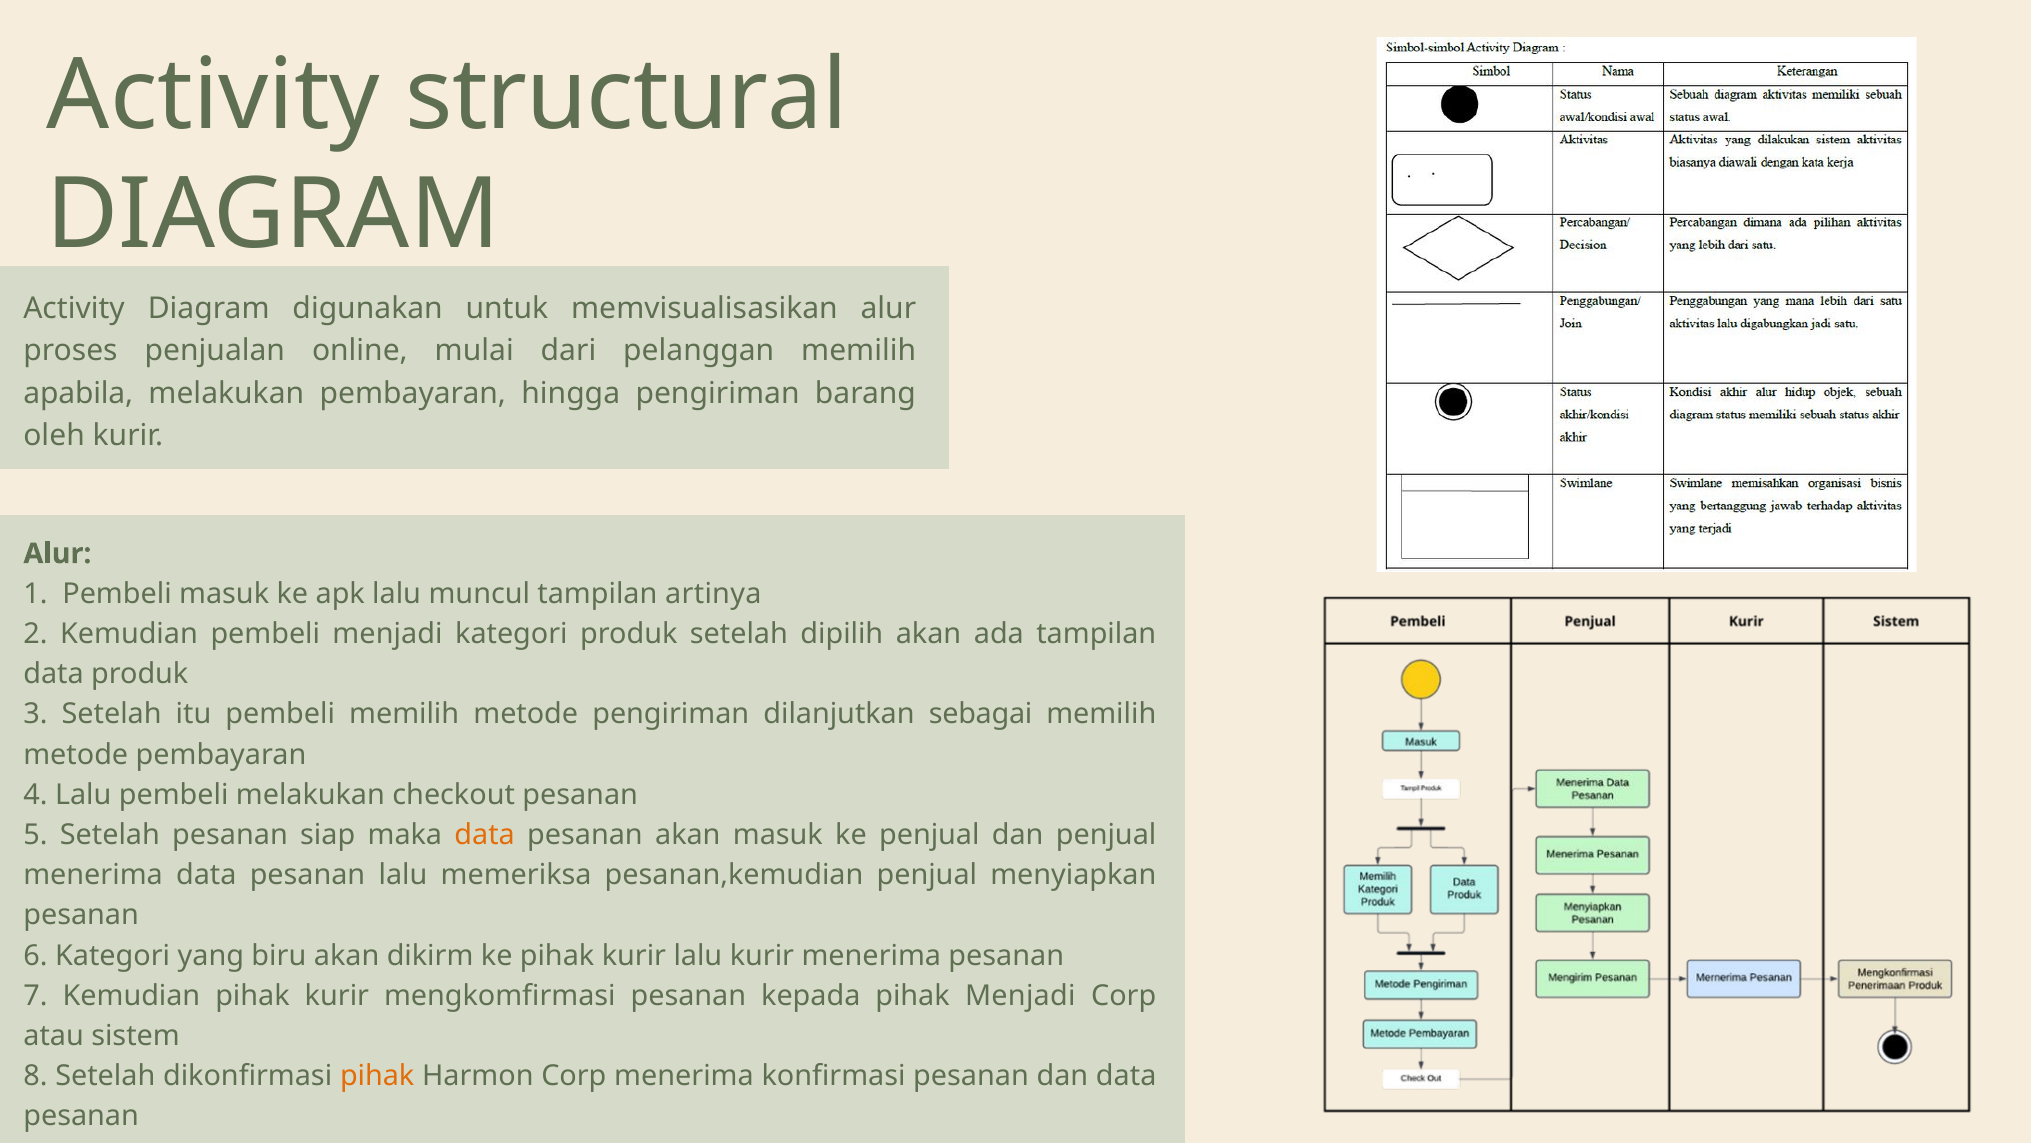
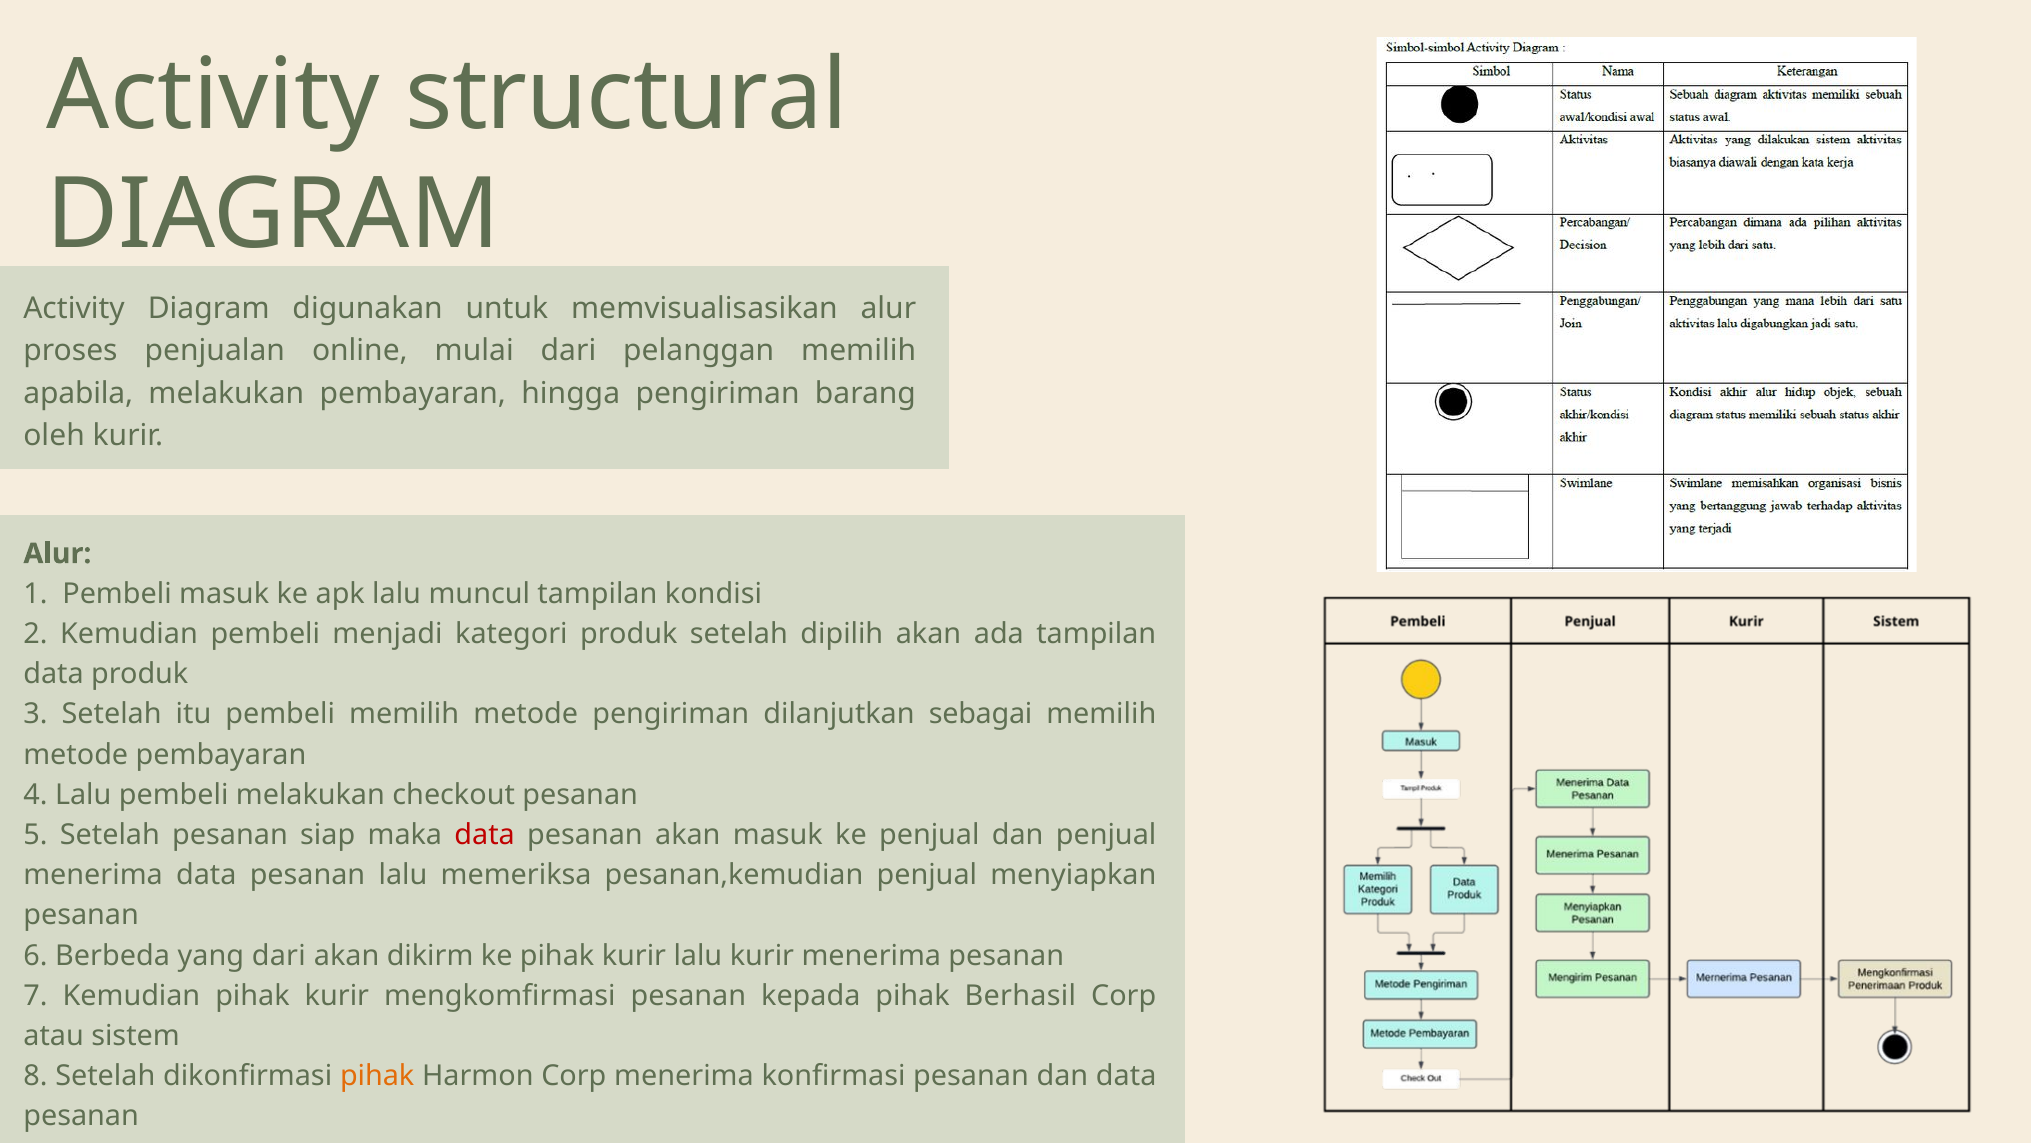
artinya: artinya -> kondisi (713, 594)
data colour: orange -> red (485, 835)
6 Kategori: Kategori -> Berbeda (113, 955)
yang biru: biru -> dari (279, 955)
pihak Menjadi: Menjadi -> Berhasil (1020, 995)
